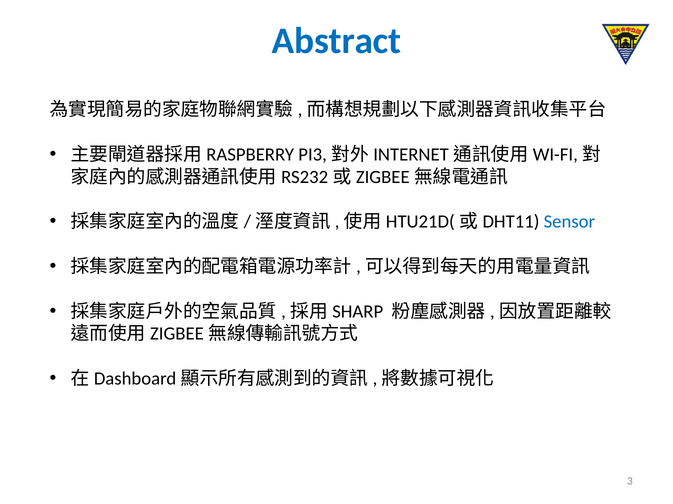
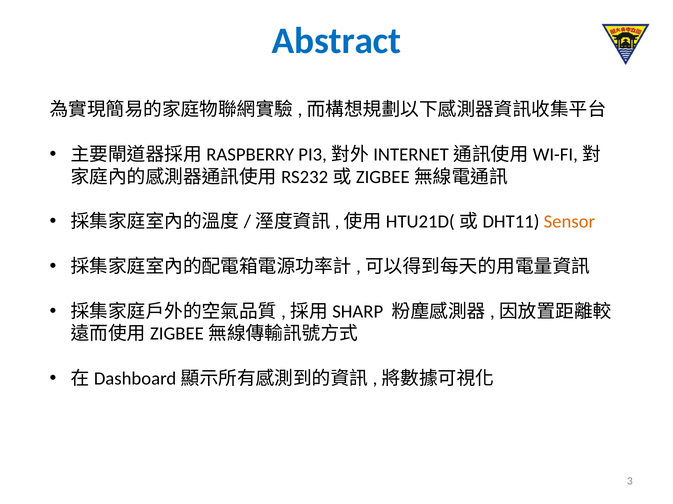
Sensor colour: blue -> orange (569, 222)
